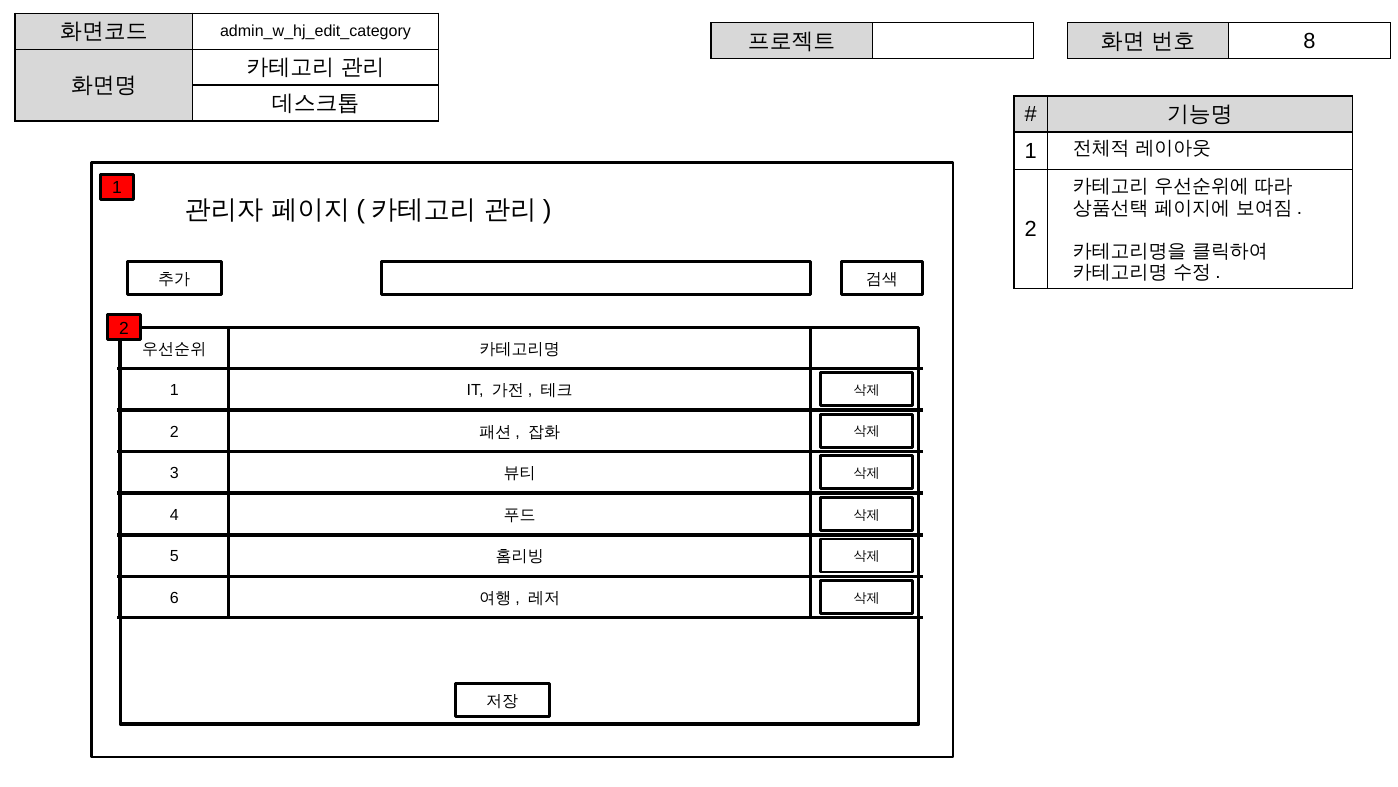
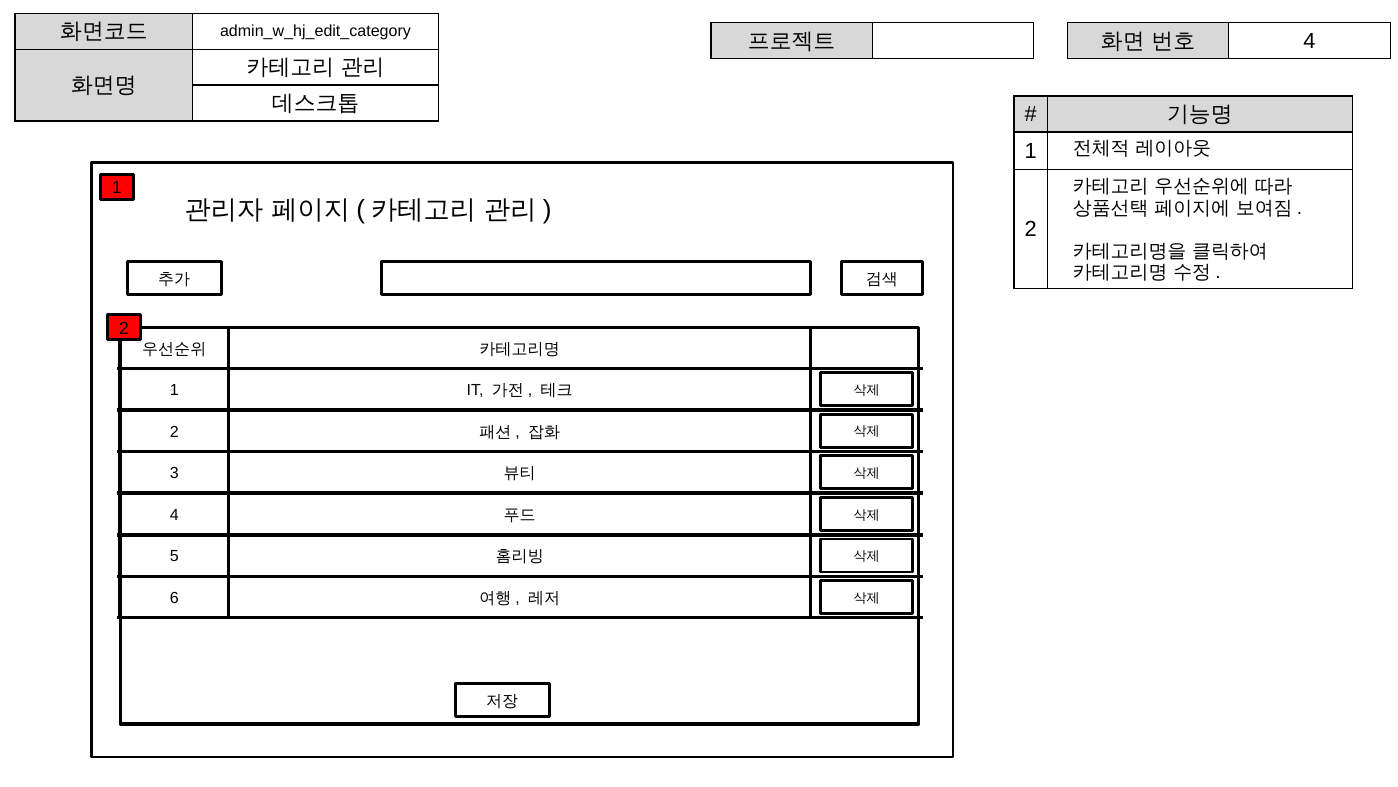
8: 8 -> 4 (1310, 41)
